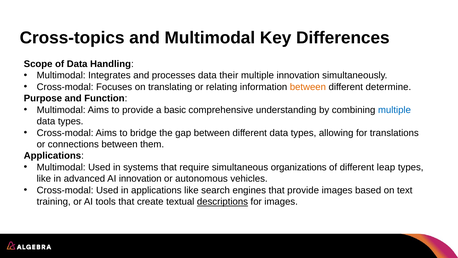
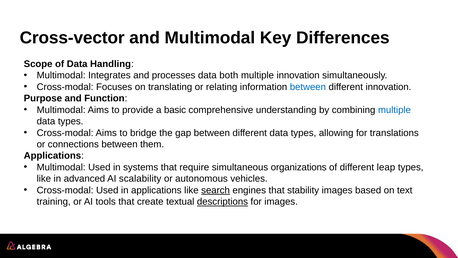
Cross-topics: Cross-topics -> Cross-vector (72, 38)
their: their -> both (229, 75)
between colour: orange -> blue (308, 87)
different determine: determine -> innovation (388, 87)
AI innovation: innovation -> scalability (140, 179)
search underline: none -> present (216, 190)
that provide: provide -> stability (303, 190)
